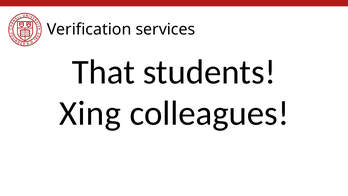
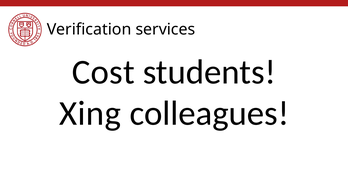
That: That -> Cost (103, 72)
